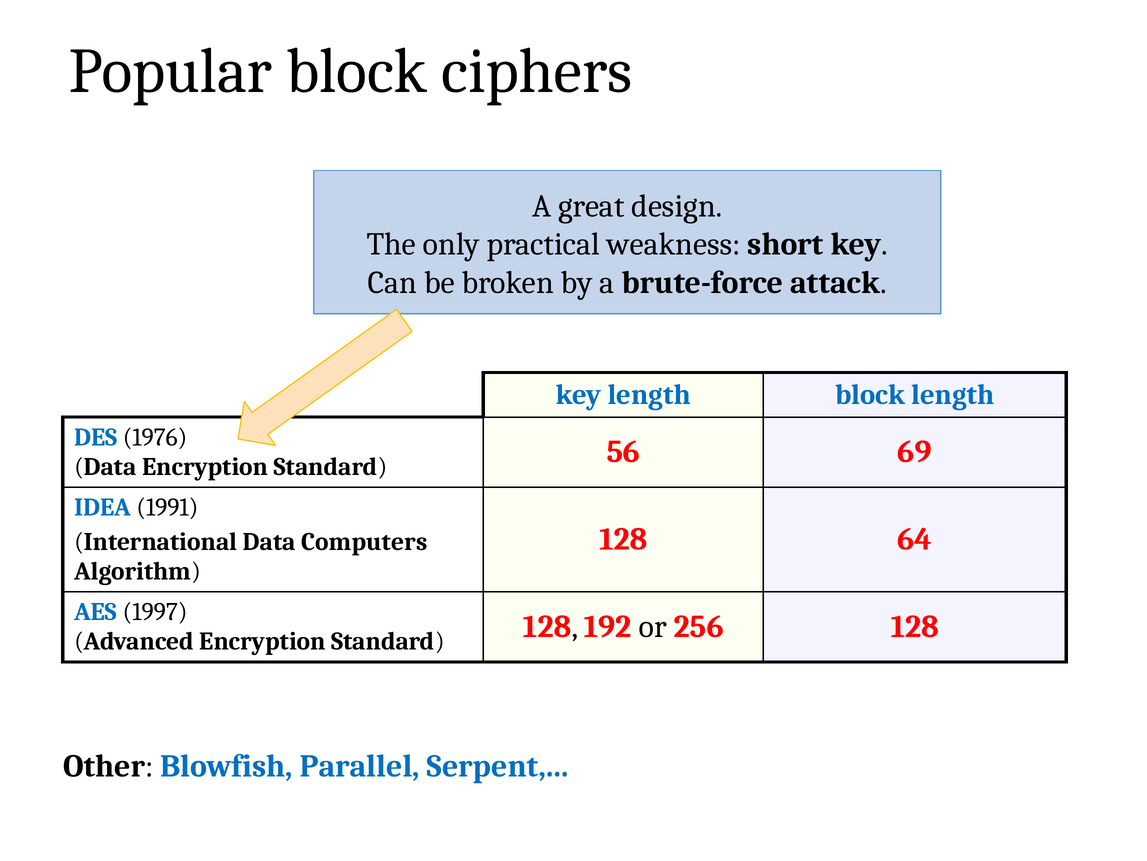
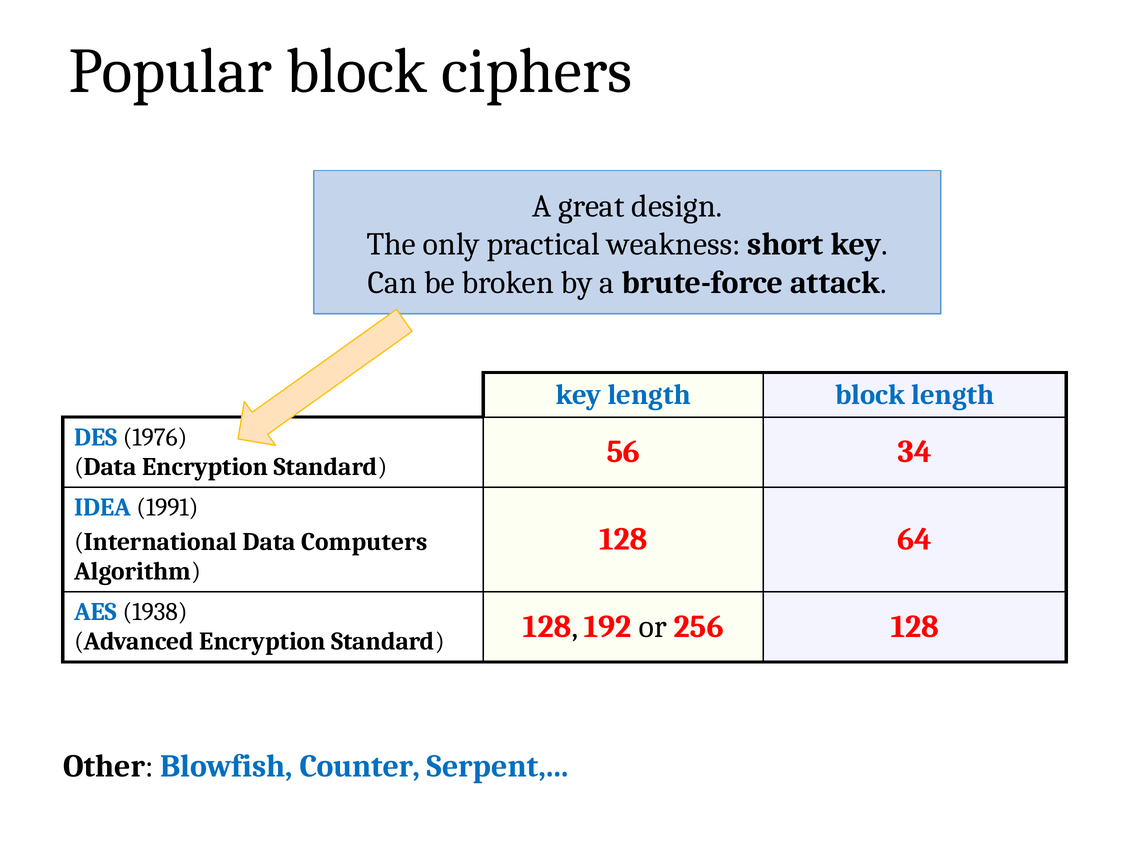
69: 69 -> 34 (915, 452)
1997: 1997 -> 1938 (155, 611)
Parallel: Parallel -> Counter (360, 765)
